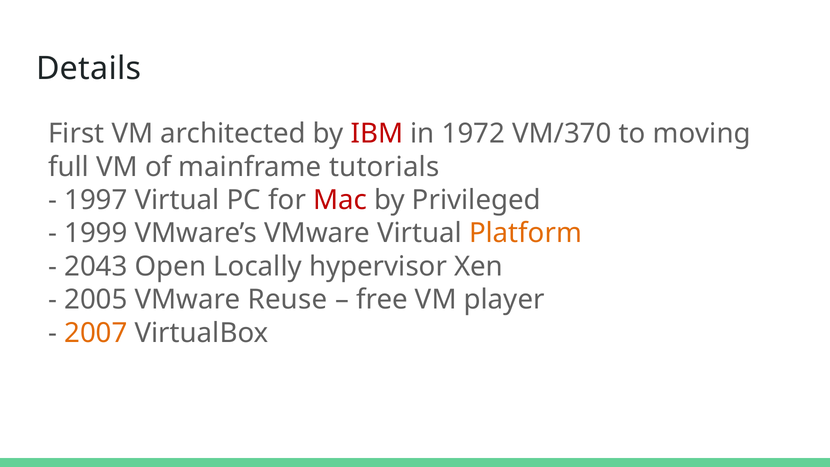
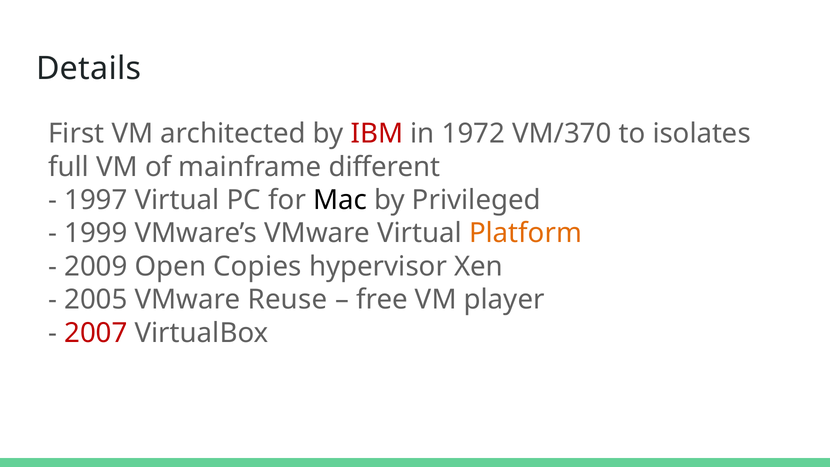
moving: moving -> isolates (702, 134)
tutorials: tutorials -> different (385, 167)
Mac colour: red -> black (340, 200)
2043: 2043 -> 2009 (96, 266)
Locally: Locally -> Copies (257, 266)
2007 colour: orange -> red (96, 333)
